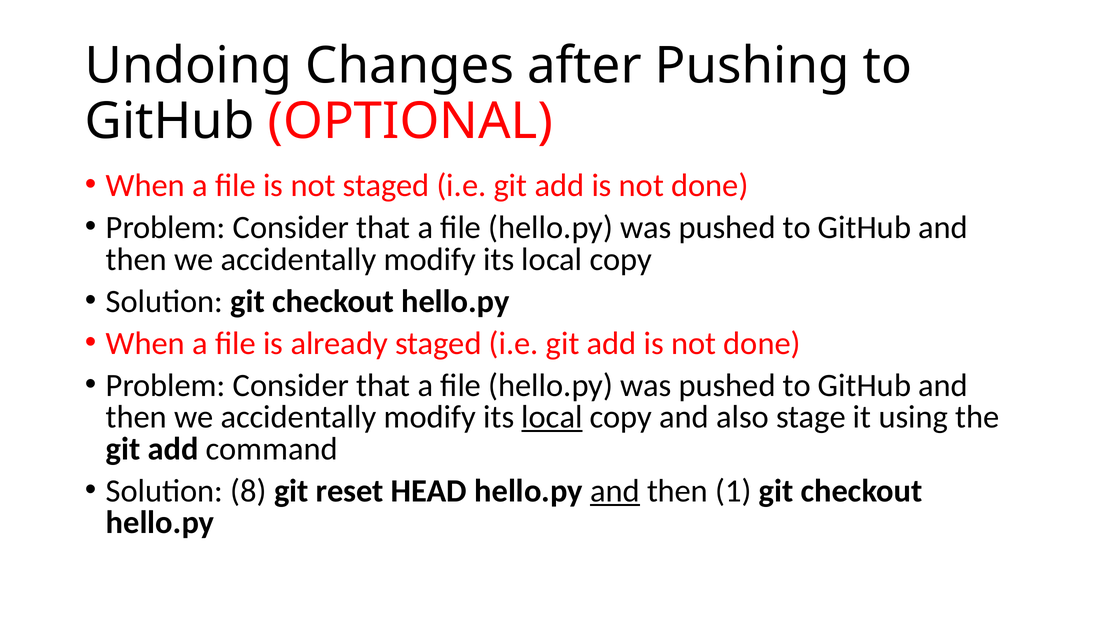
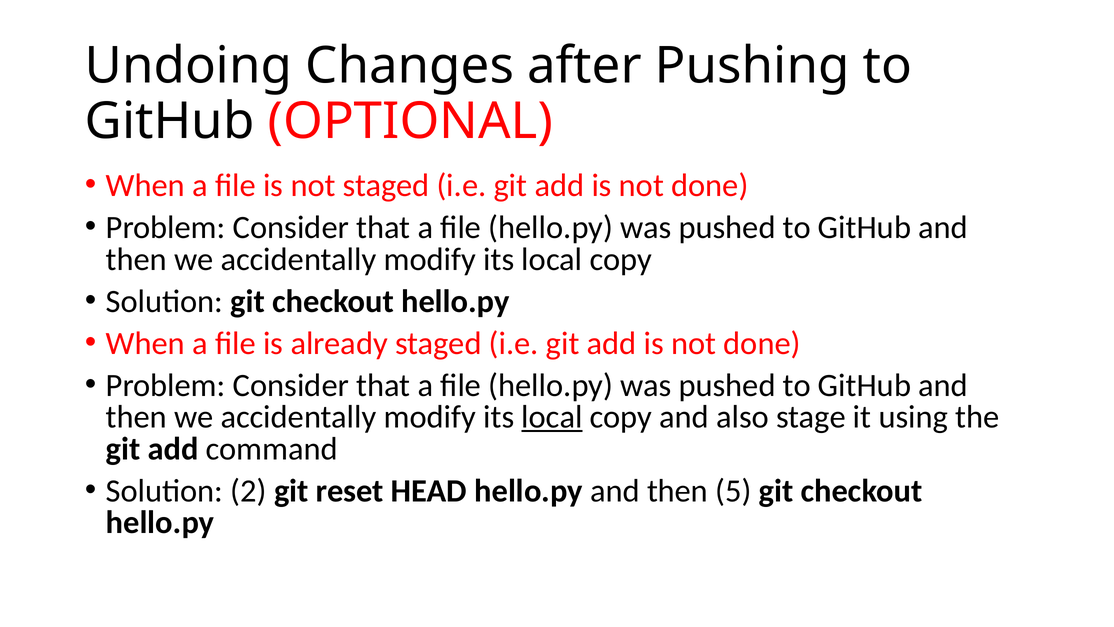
8: 8 -> 2 (248, 491)
and underline: present -> none (615, 491)
1: 1 -> 5 (733, 491)
